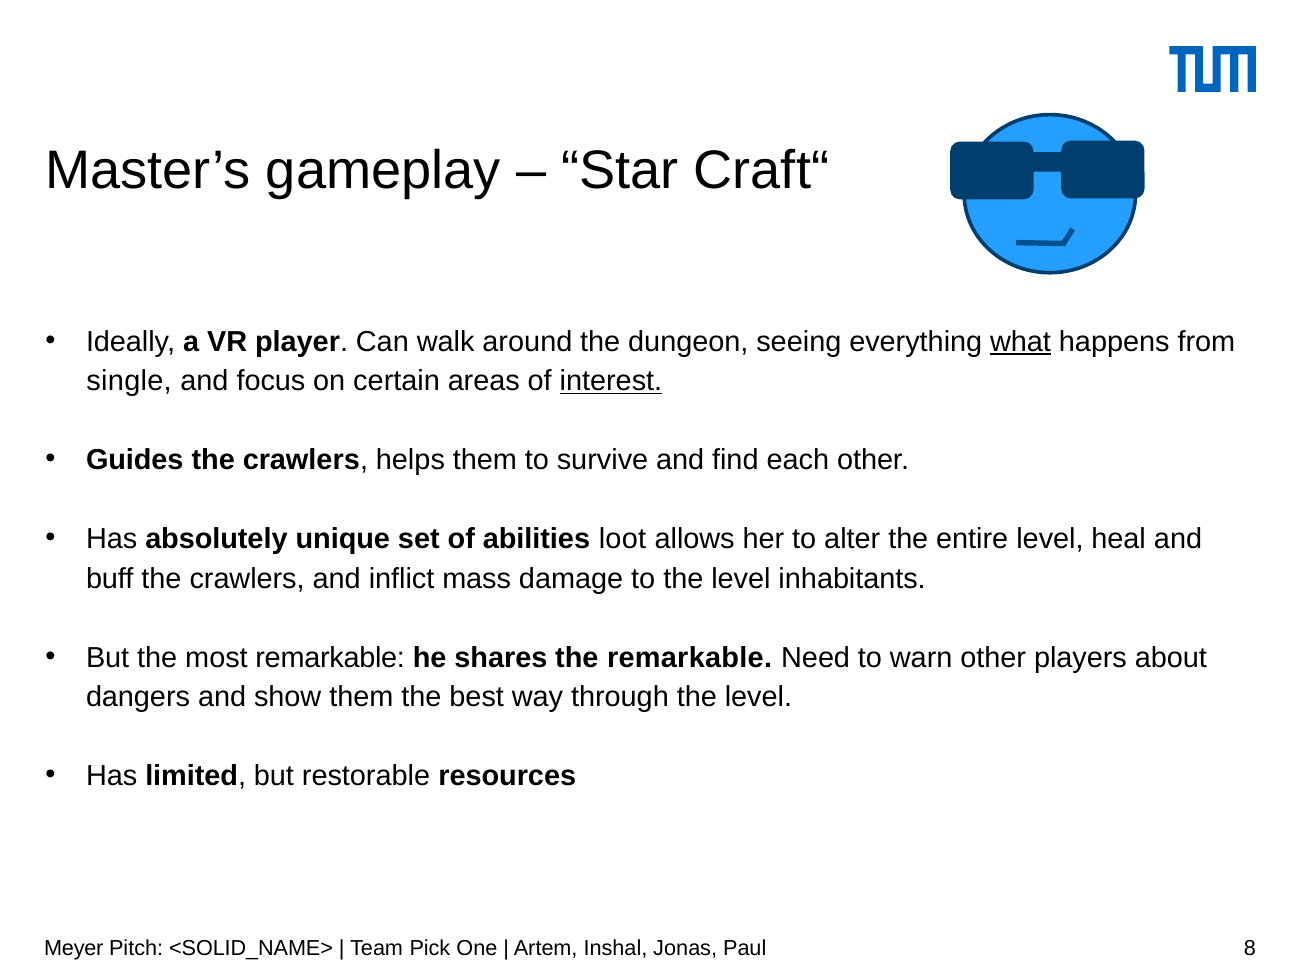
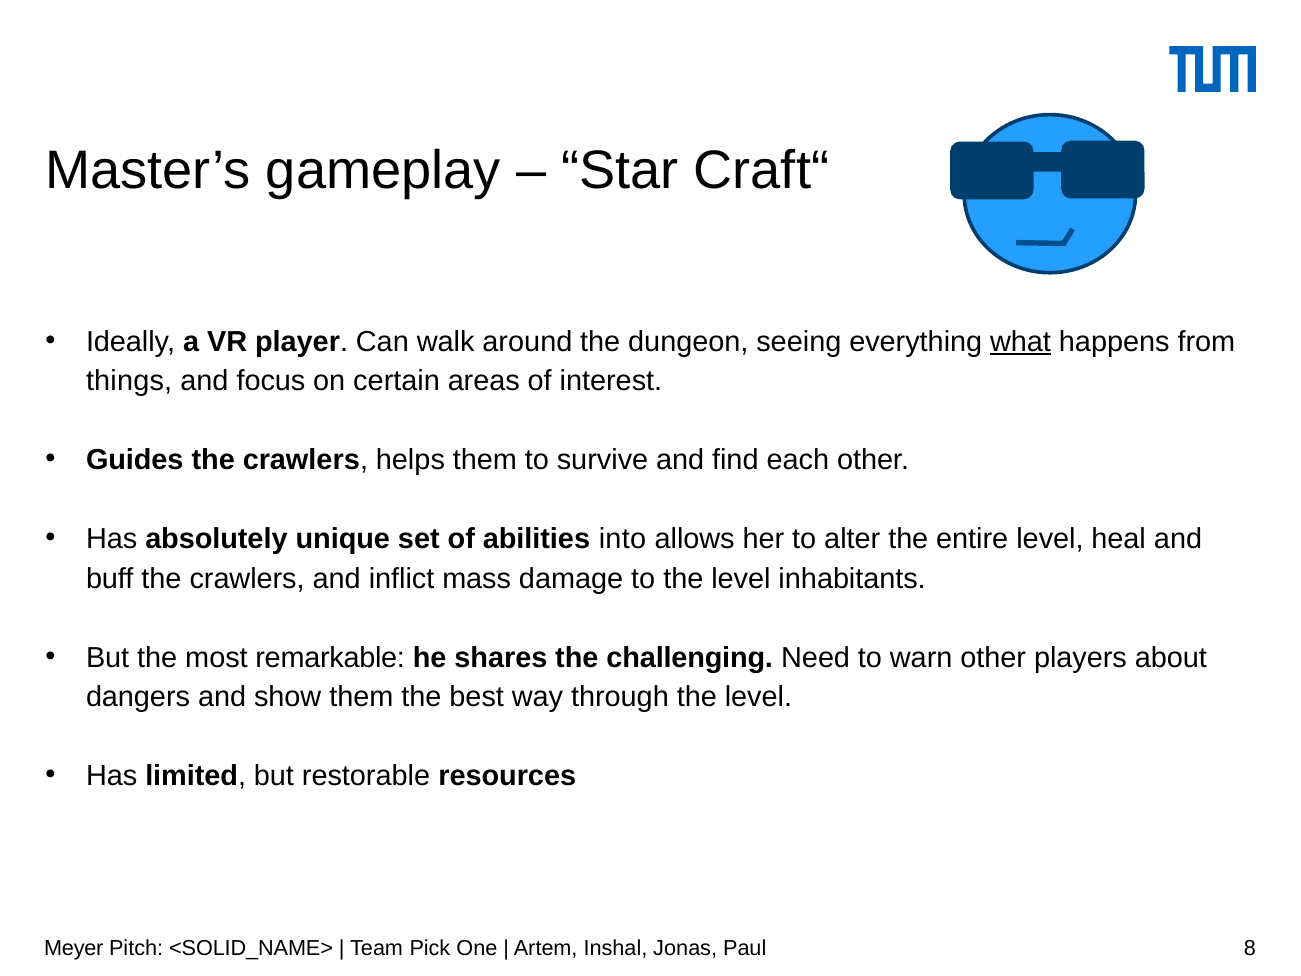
single: single -> things (129, 381)
interest underline: present -> none (611, 381)
loot: loot -> into (622, 539)
the remarkable: remarkable -> challenging (690, 657)
